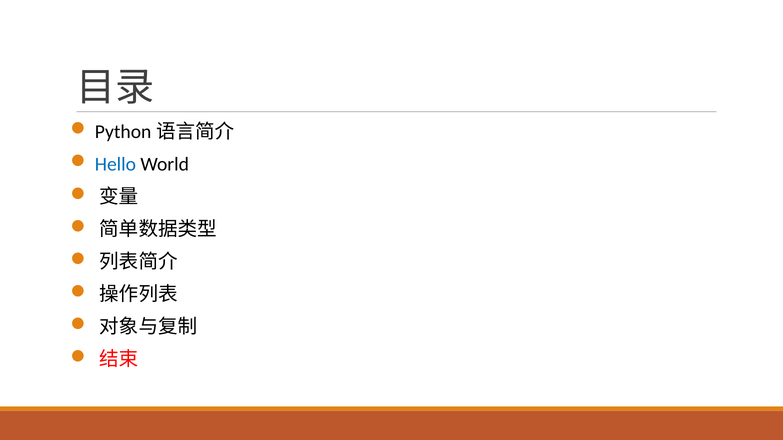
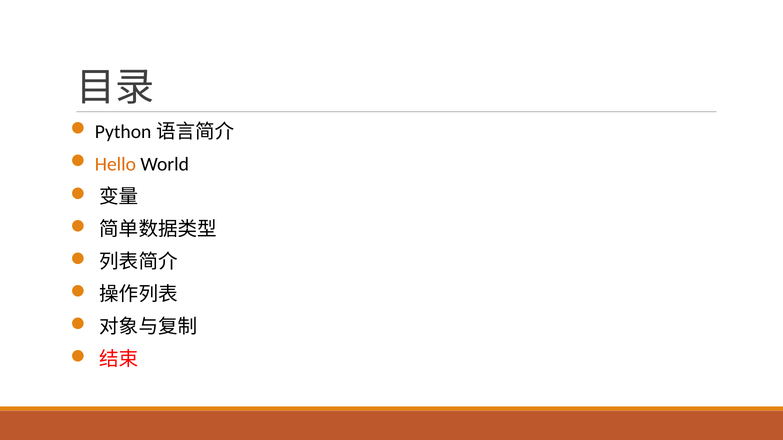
Hello colour: blue -> orange (115, 164)
